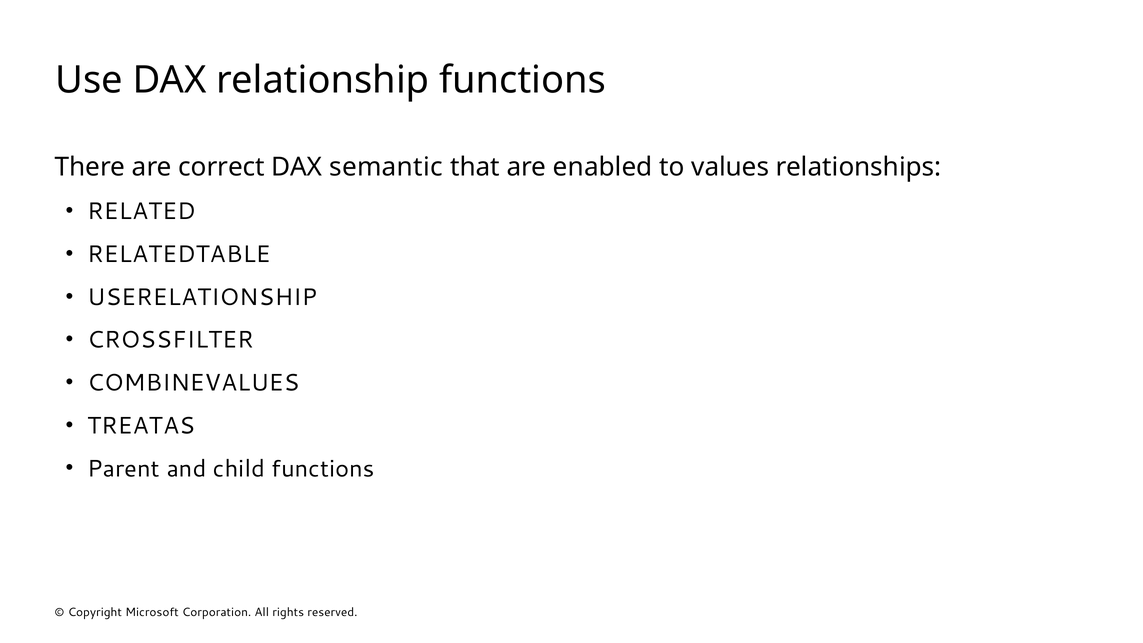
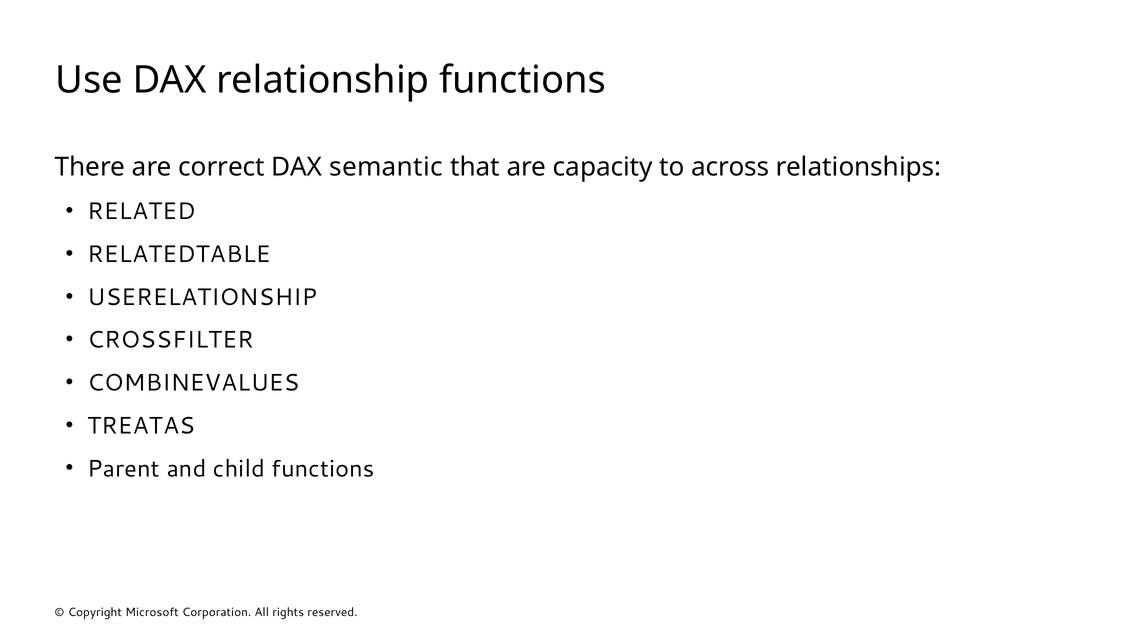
enabled: enabled -> capacity (603, 167)
values: values -> across (730, 167)
